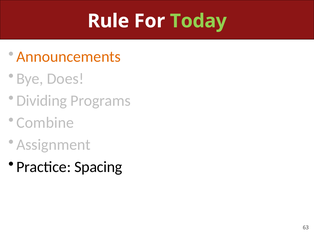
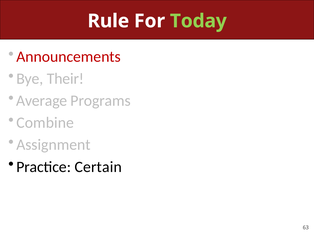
Announcements colour: orange -> red (69, 57)
Does: Does -> Their (65, 79)
Dividing: Dividing -> Average (42, 101)
Spacing: Spacing -> Certain (98, 166)
